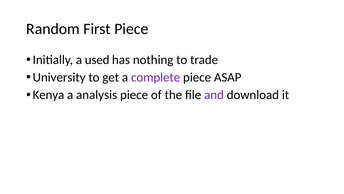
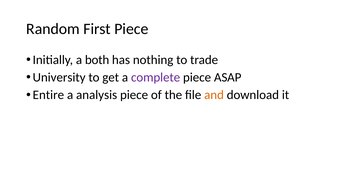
used: used -> both (97, 60)
Kenya: Kenya -> Entire (48, 95)
and colour: purple -> orange (214, 95)
